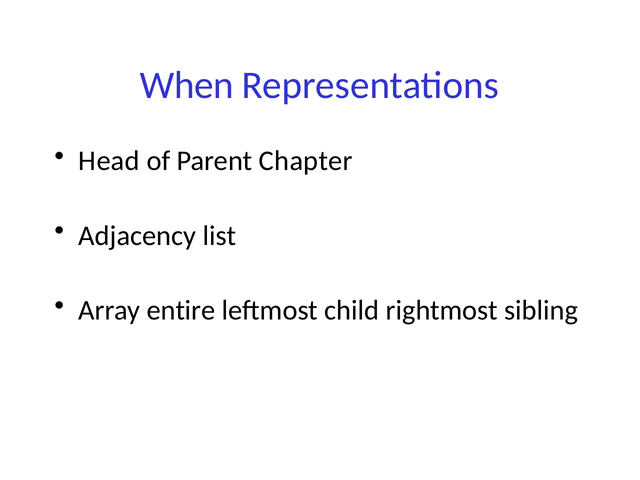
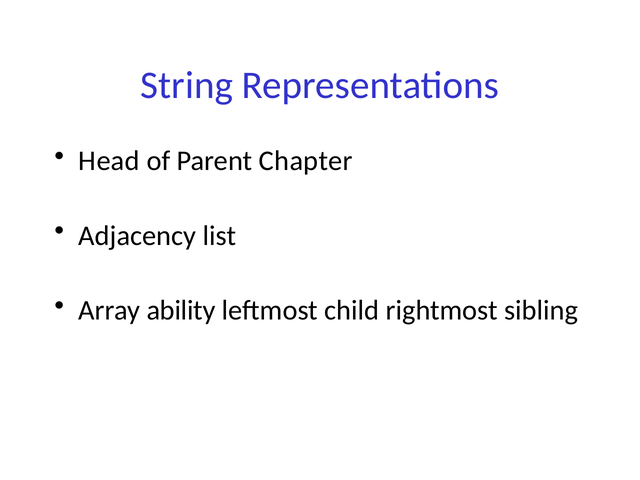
When: When -> String (187, 85)
entire: entire -> ability (181, 310)
